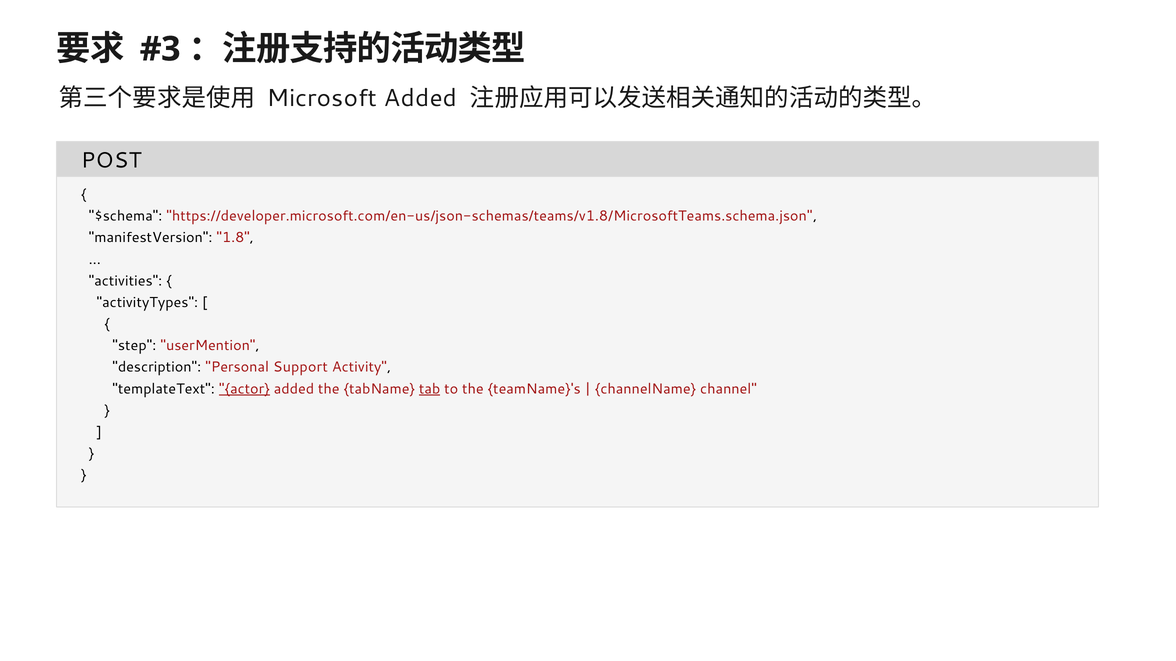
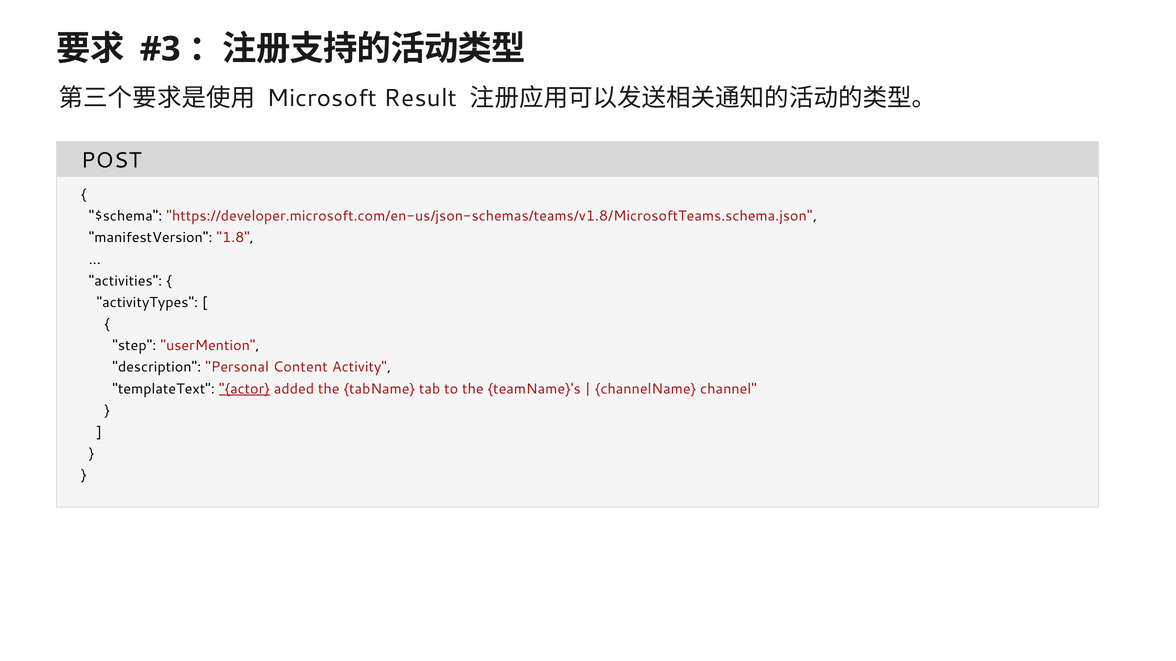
Microsoft Added: Added -> Result (421, 98)
Support: Support -> Content (300, 367)
tab underline: present -> none (430, 389)
